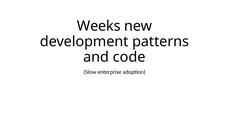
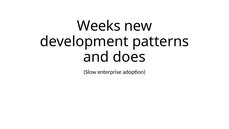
code: code -> does (129, 57)
